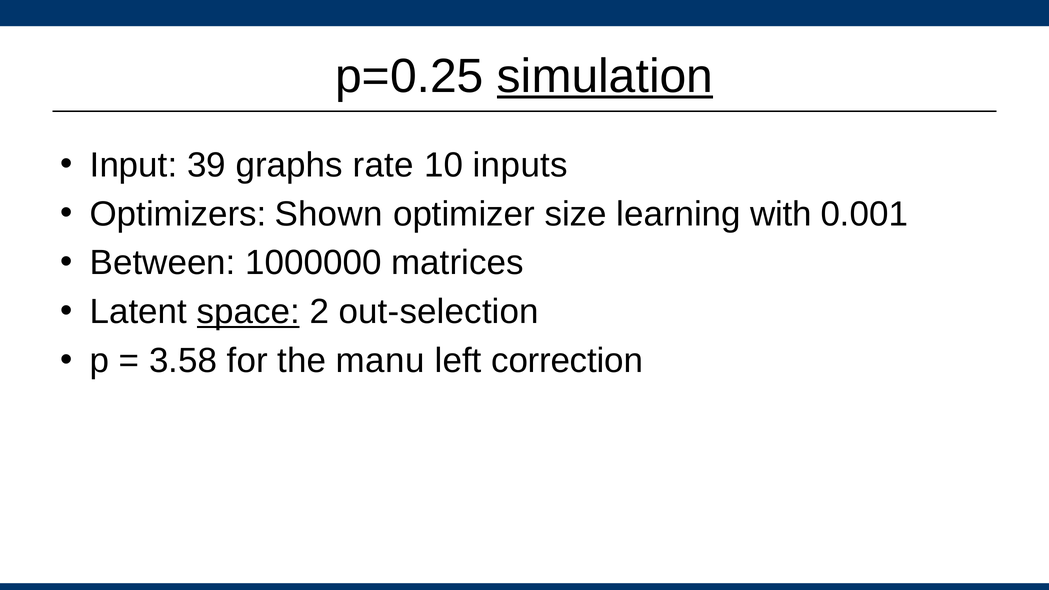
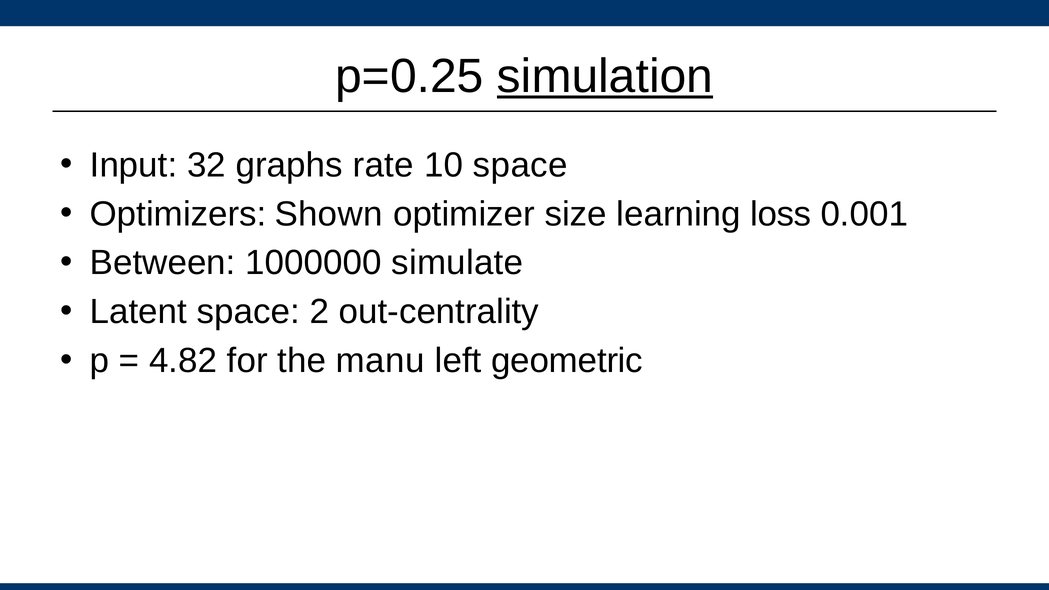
39: 39 -> 32 (206, 165)
10 inputs: inputs -> space (520, 165)
with: with -> loss (781, 214)
matrices: matrices -> simulate (457, 263)
space underline: present -> none (248, 312)
out-selection: out-selection -> out-centrality (439, 312)
3.58: 3.58 -> 4.82 (183, 361)
correction: correction -> geometric (567, 361)
